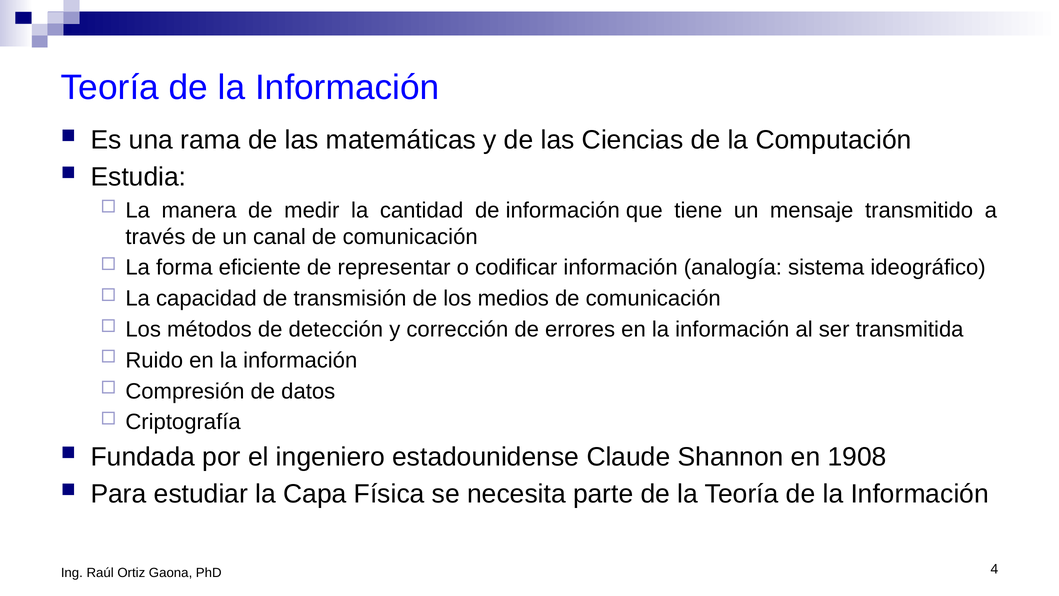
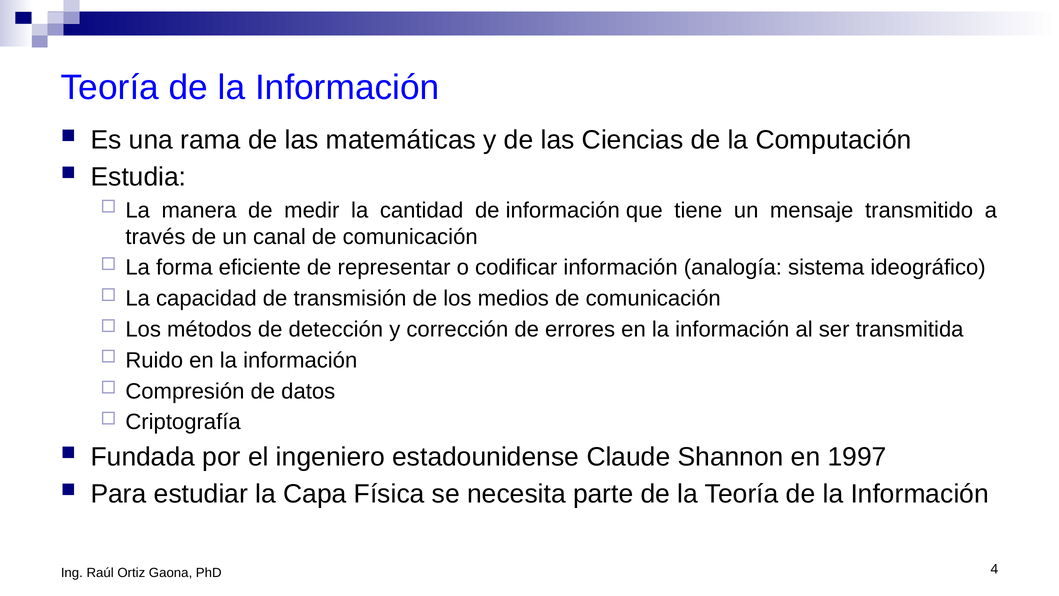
1908: 1908 -> 1997 (857, 457)
